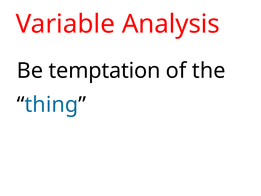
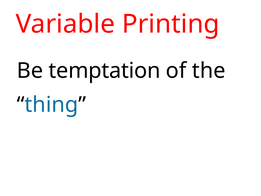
Analysis: Analysis -> Printing (171, 24)
